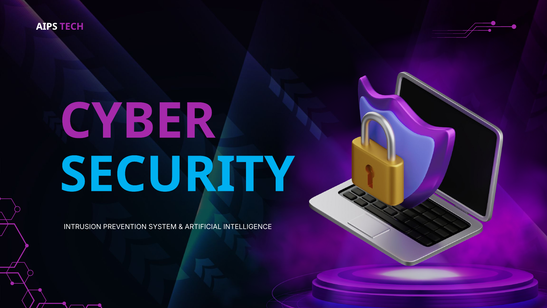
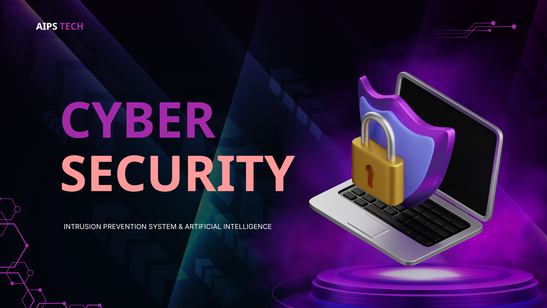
SECURITY colour: light blue -> pink (177, 175)
